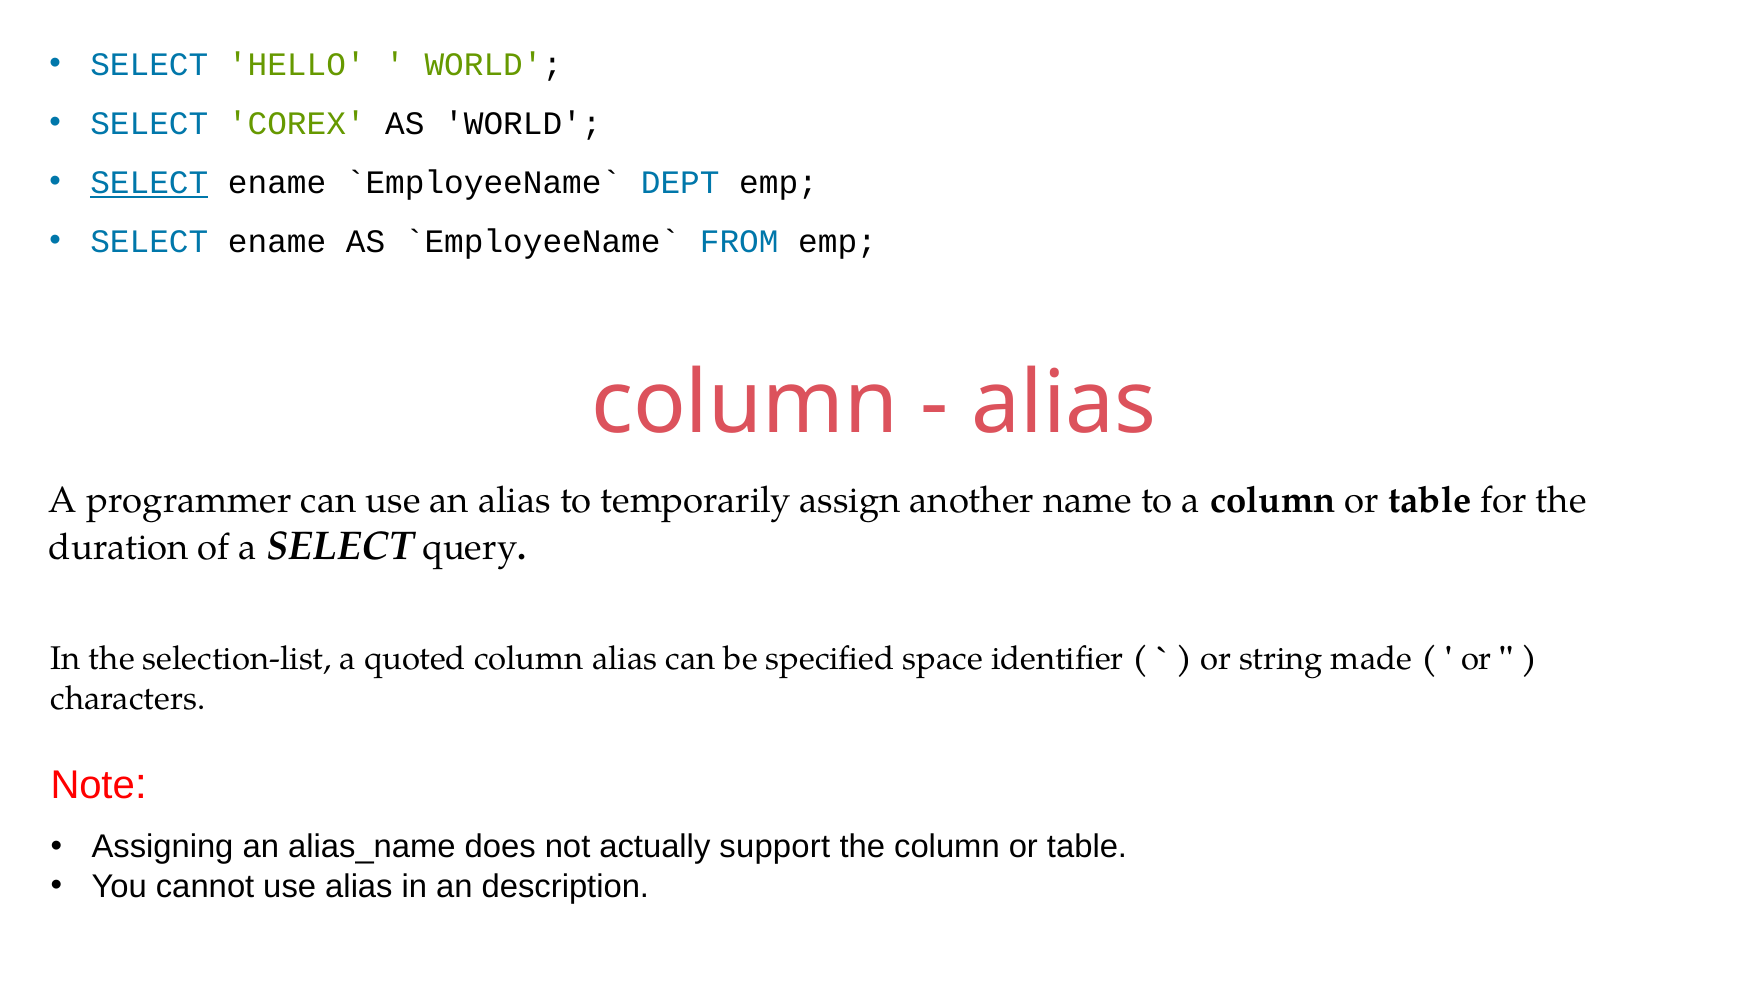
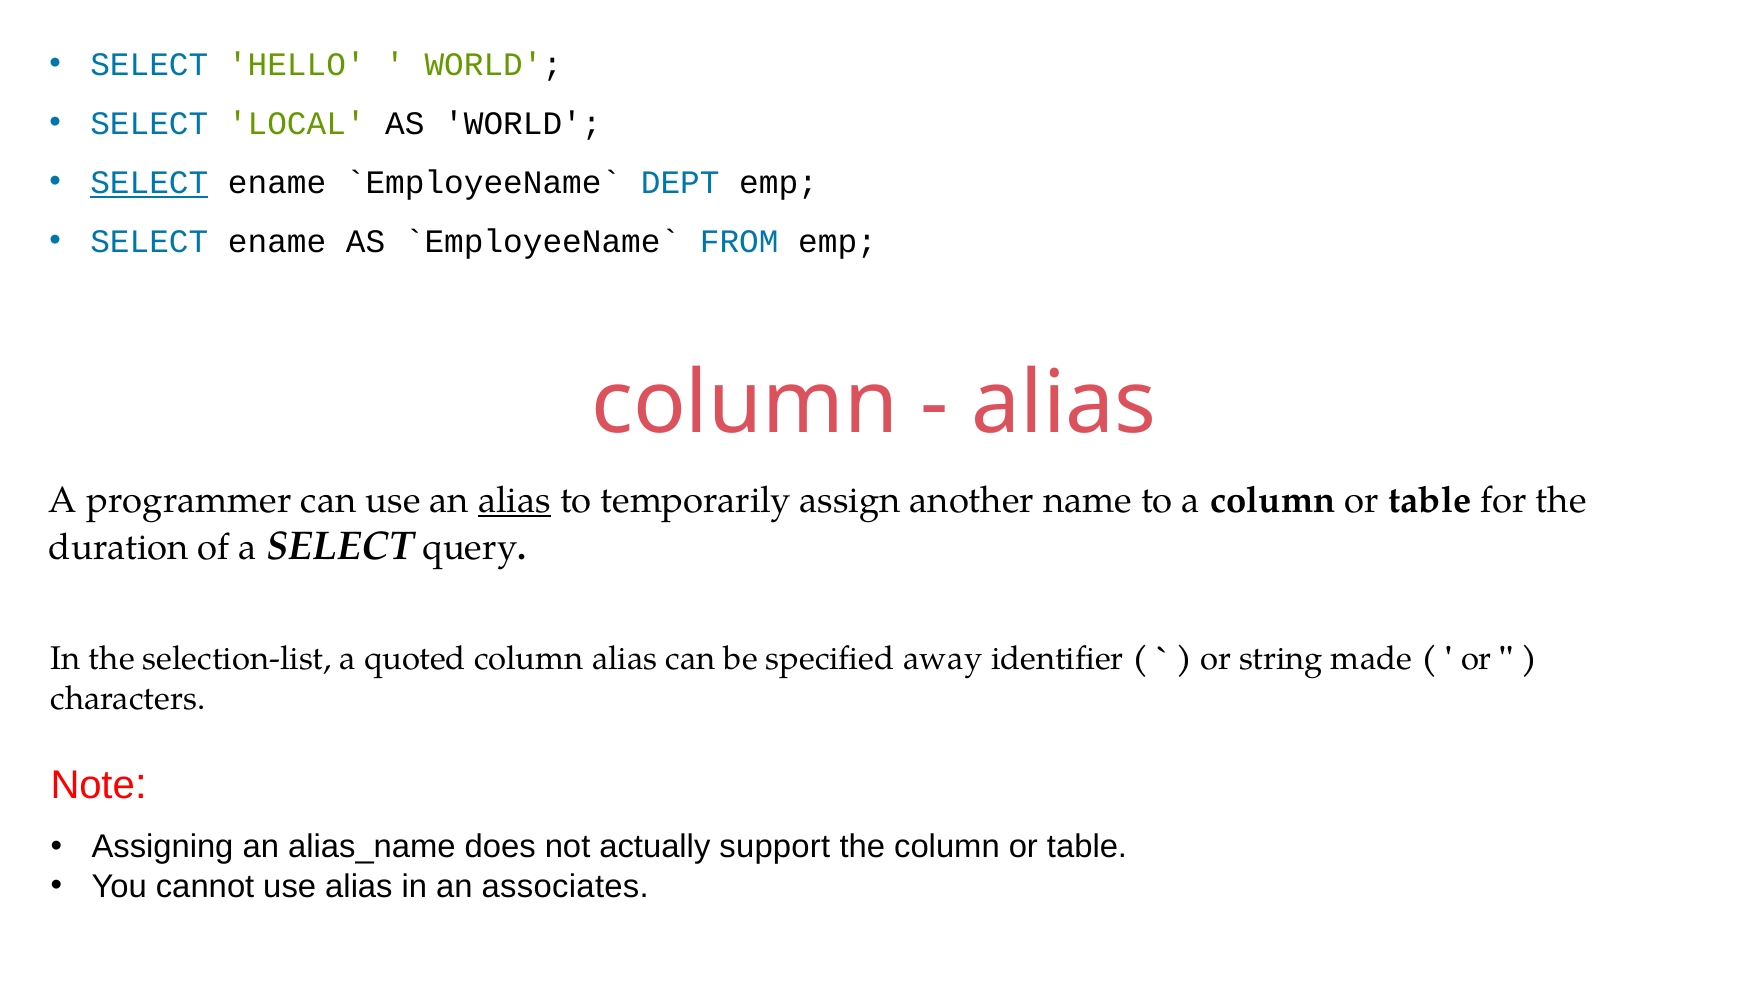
COREX: COREX -> LOCAL (297, 124)
alias underline: none -> present (515, 501)
space: space -> away (943, 659)
description: description -> associates (565, 886)
